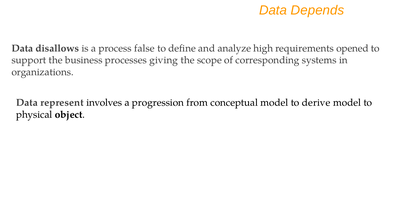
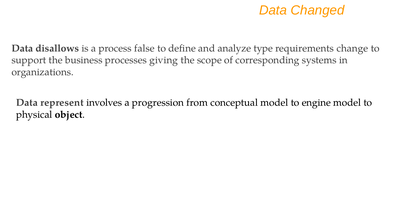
Depends: Depends -> Changed (318, 10)
high: high -> type (263, 48)
opened: opened -> change (352, 48)
derive: derive -> engine (316, 102)
